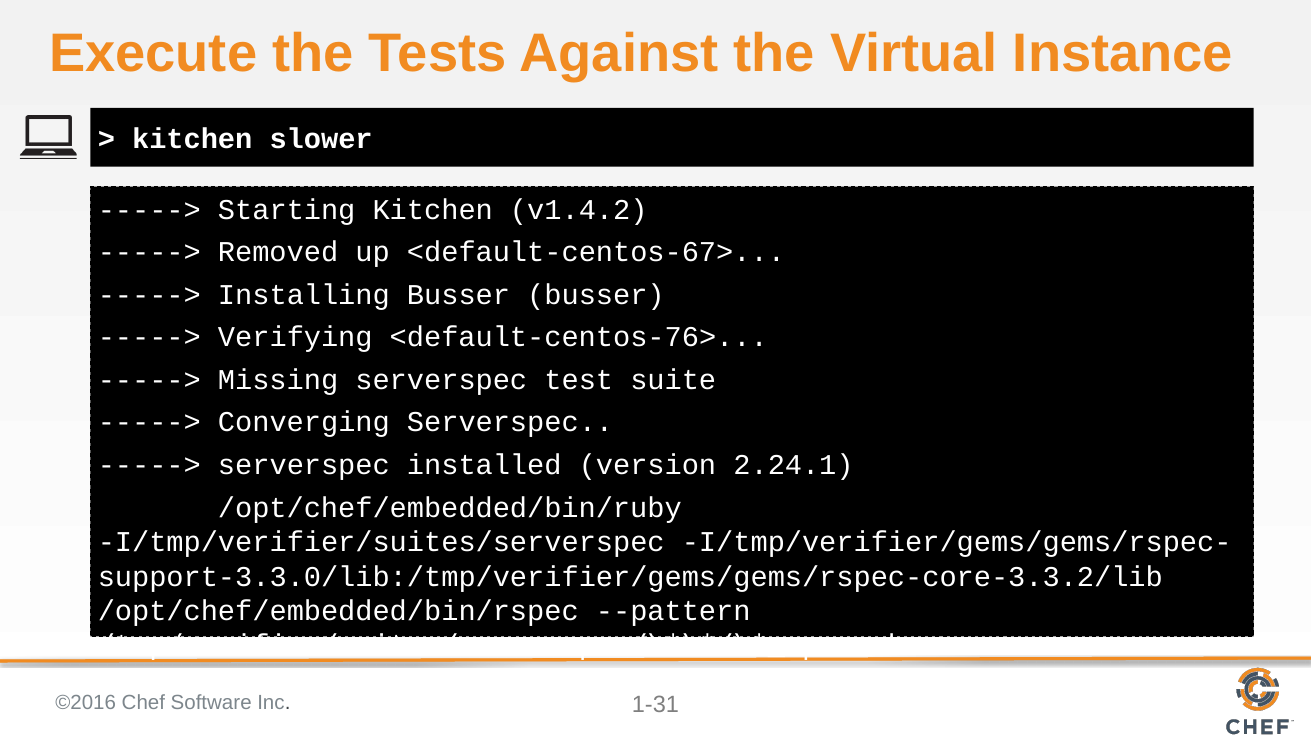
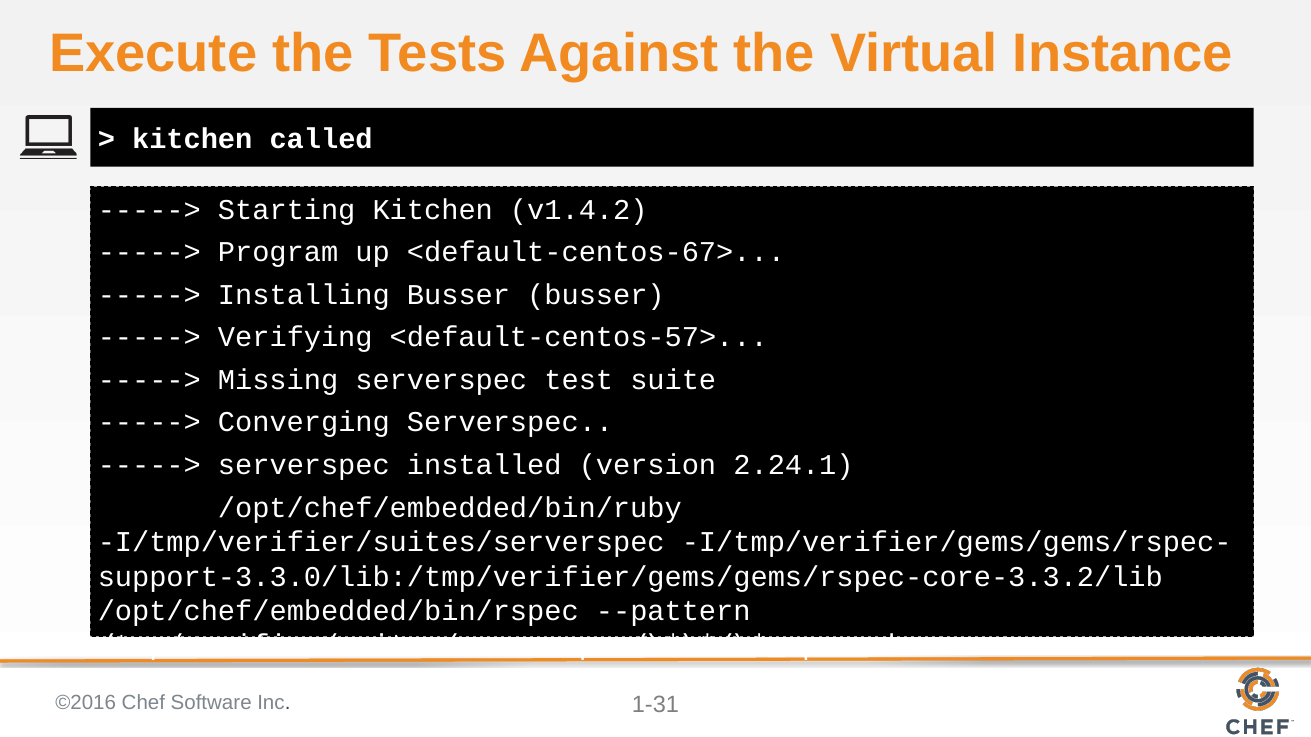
slower: slower -> called (321, 139)
Removed: Removed -> Program (278, 252)
<default-centos-76>: <default-centos-76> -> <default-centos-57> (579, 338)
